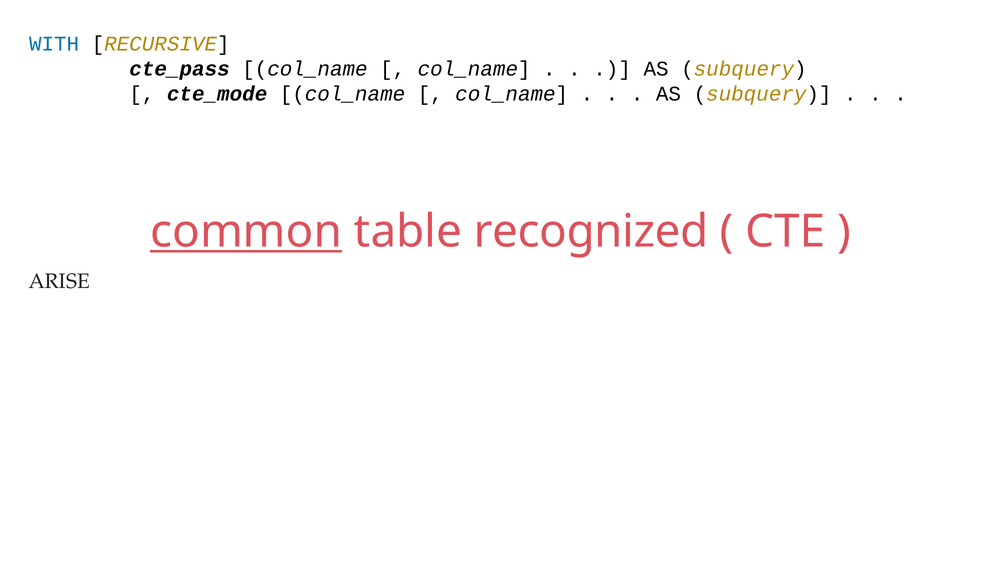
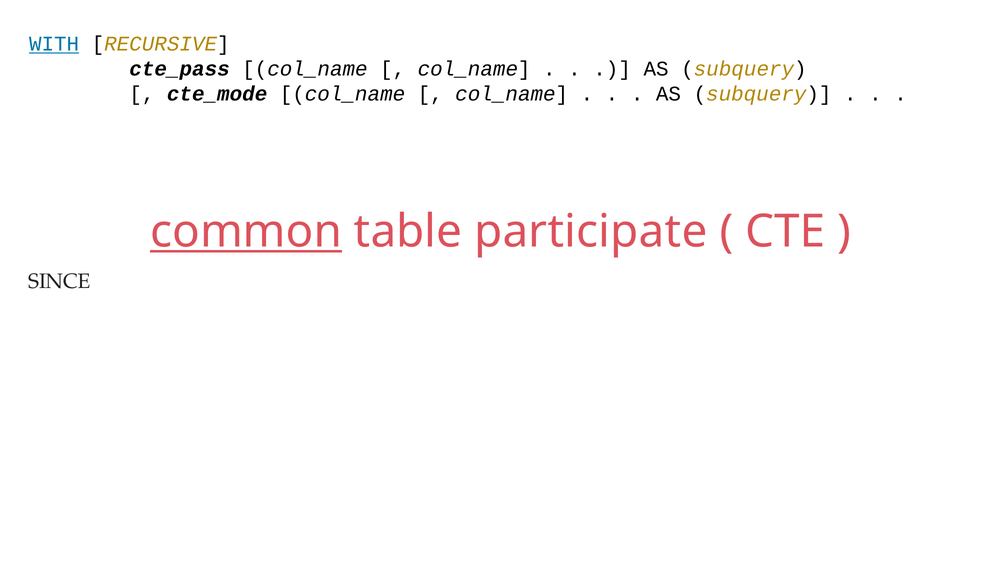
WITH underline: none -> present (54, 44)
recognized: recognized -> participate (591, 232)
ARISE: ARISE -> SINCE (59, 282)
